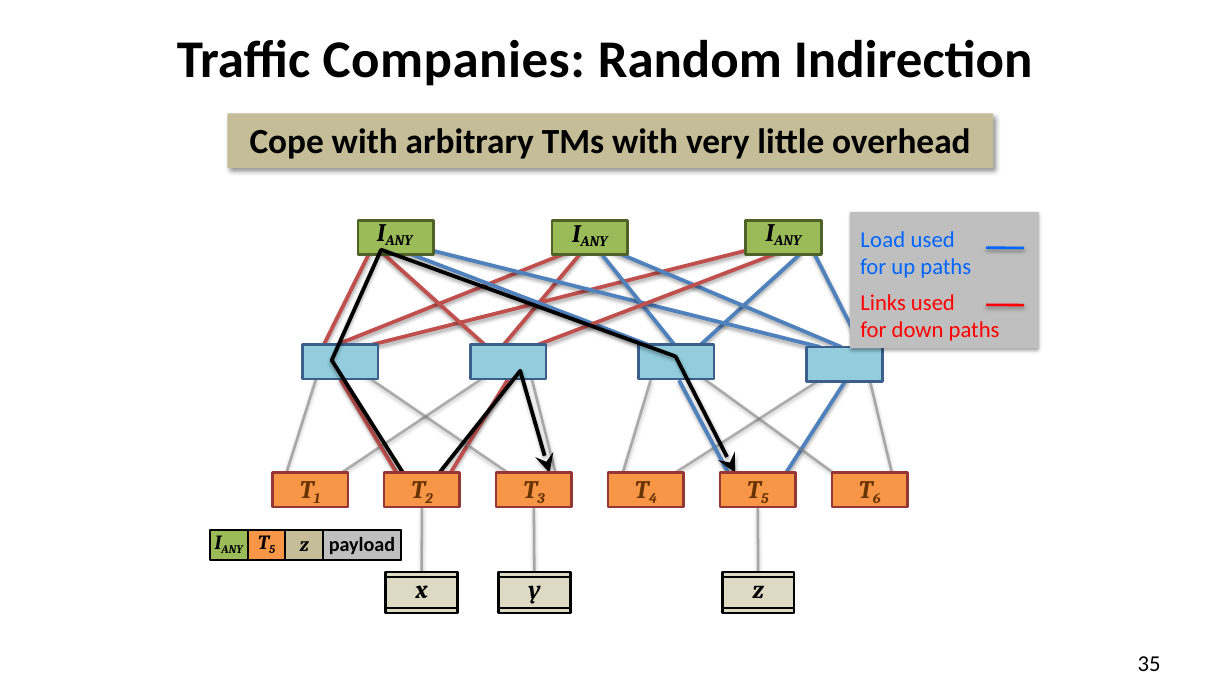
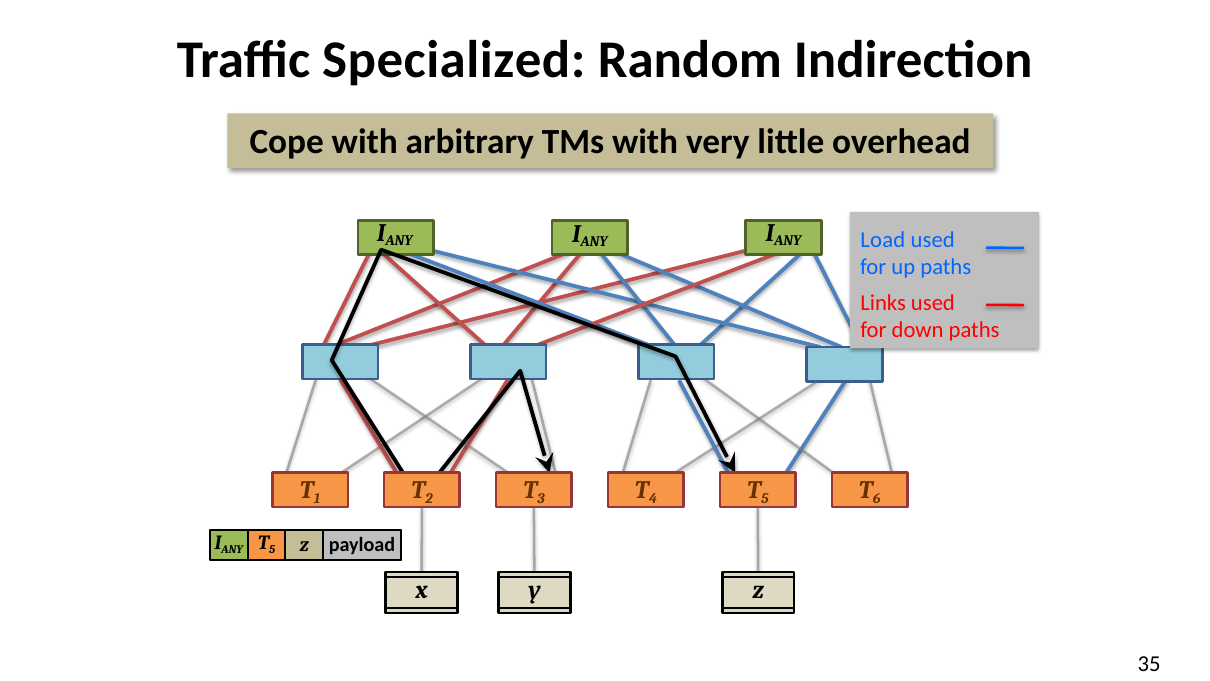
Companies: Companies -> Specialized (454, 60)
